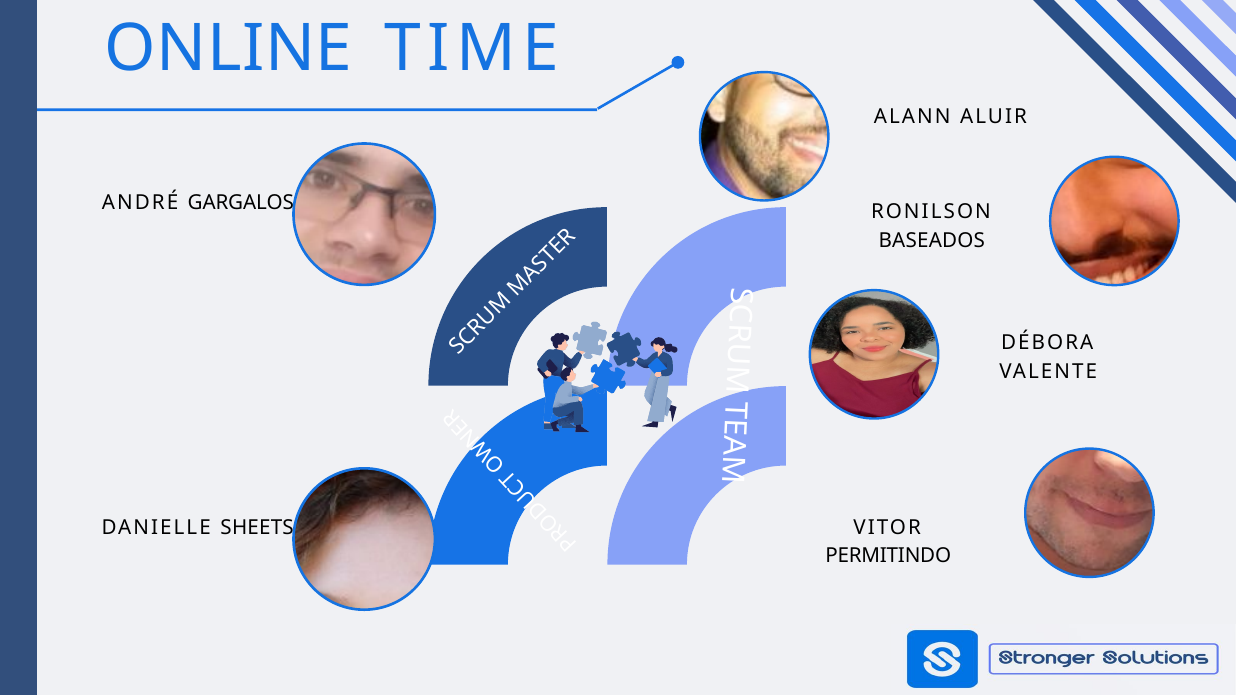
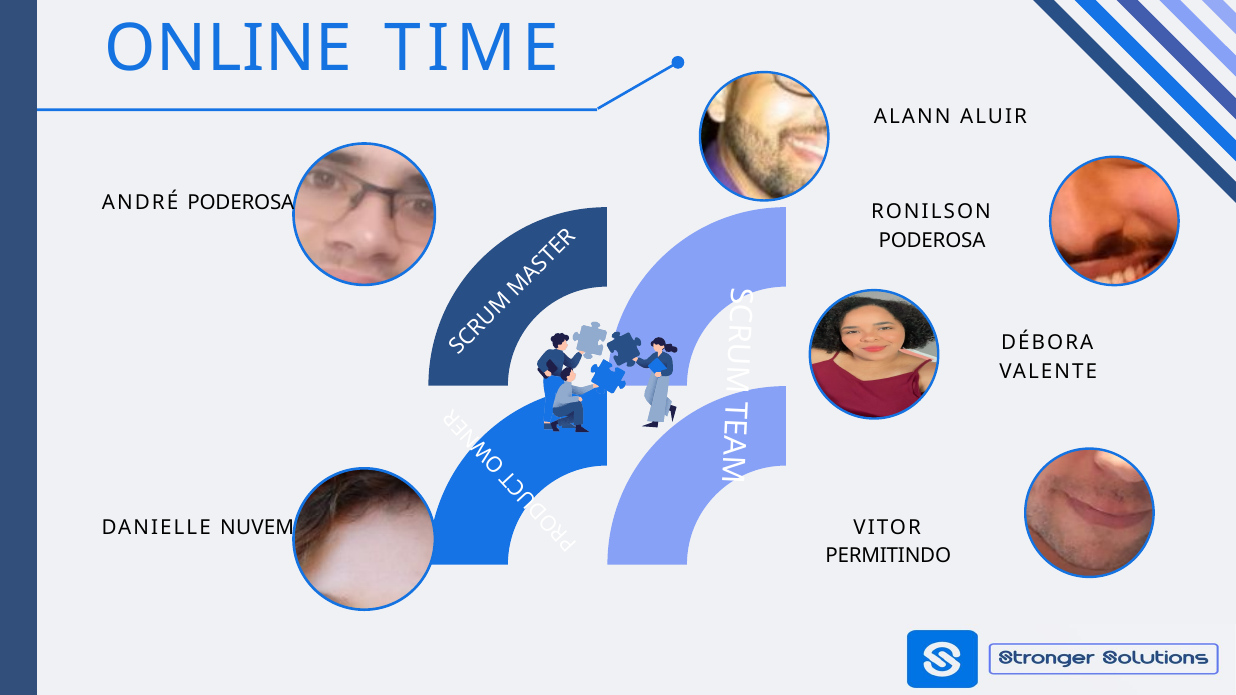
ANDRÉ GARGALOS: GARGALOS -> PODEROSA (241, 203)
BASEADOS: BASEADOS -> PODEROSA (932, 241)
SHEETS: SHEETS -> NUVEM (257, 528)
